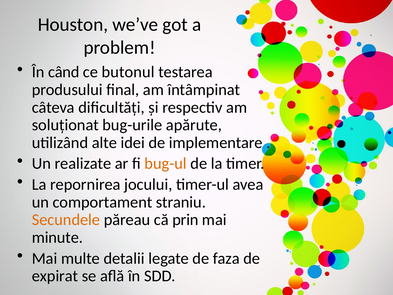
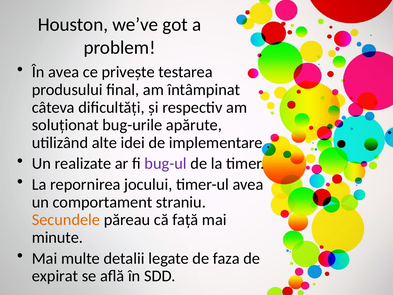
În când: când -> avea (64, 72)
butonul: butonul -> priveşte (128, 72)
bug-ul colour: orange -> purple (166, 163)
prin: prin -> faţă (185, 220)
